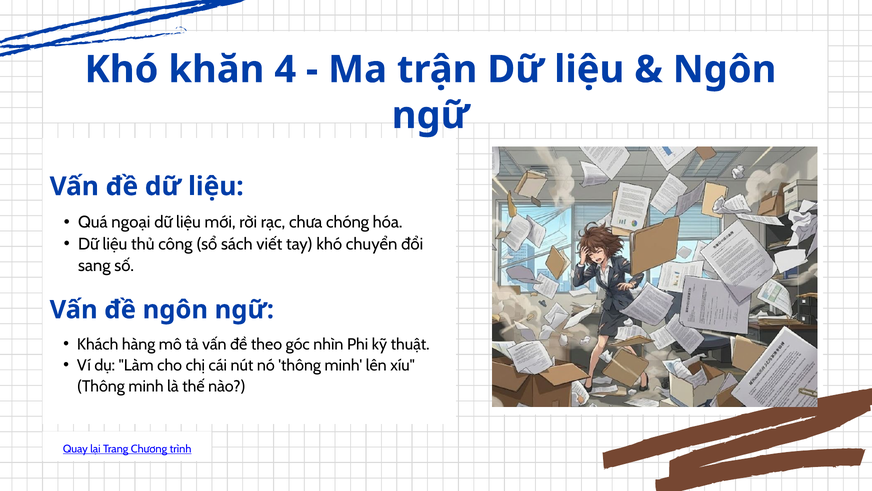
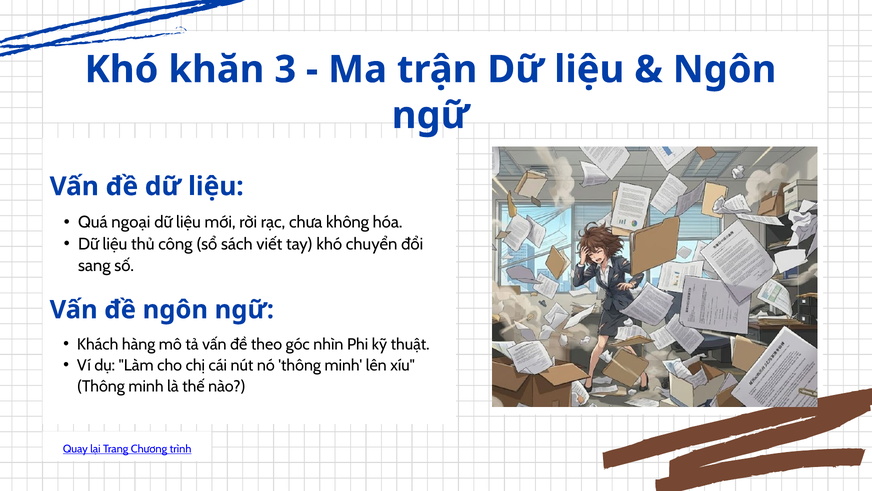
4: 4 -> 3 (285, 70)
chóng: chóng -> không (348, 222)
